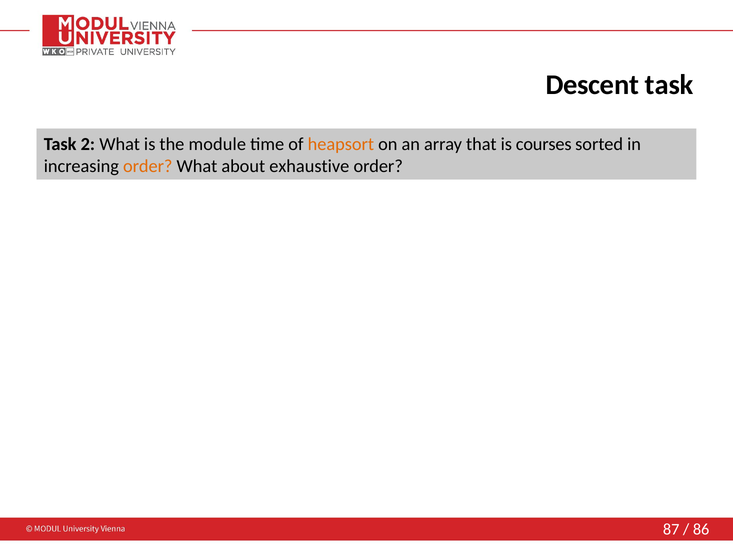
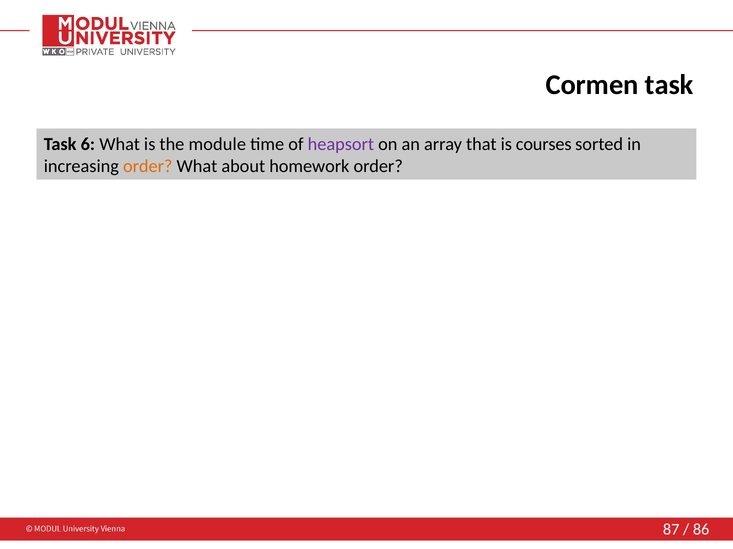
Descent: Descent -> Cormen (592, 85)
2: 2 -> 6 (88, 145)
heapsort colour: orange -> purple (341, 145)
exhaustive: exhaustive -> homework (309, 167)
